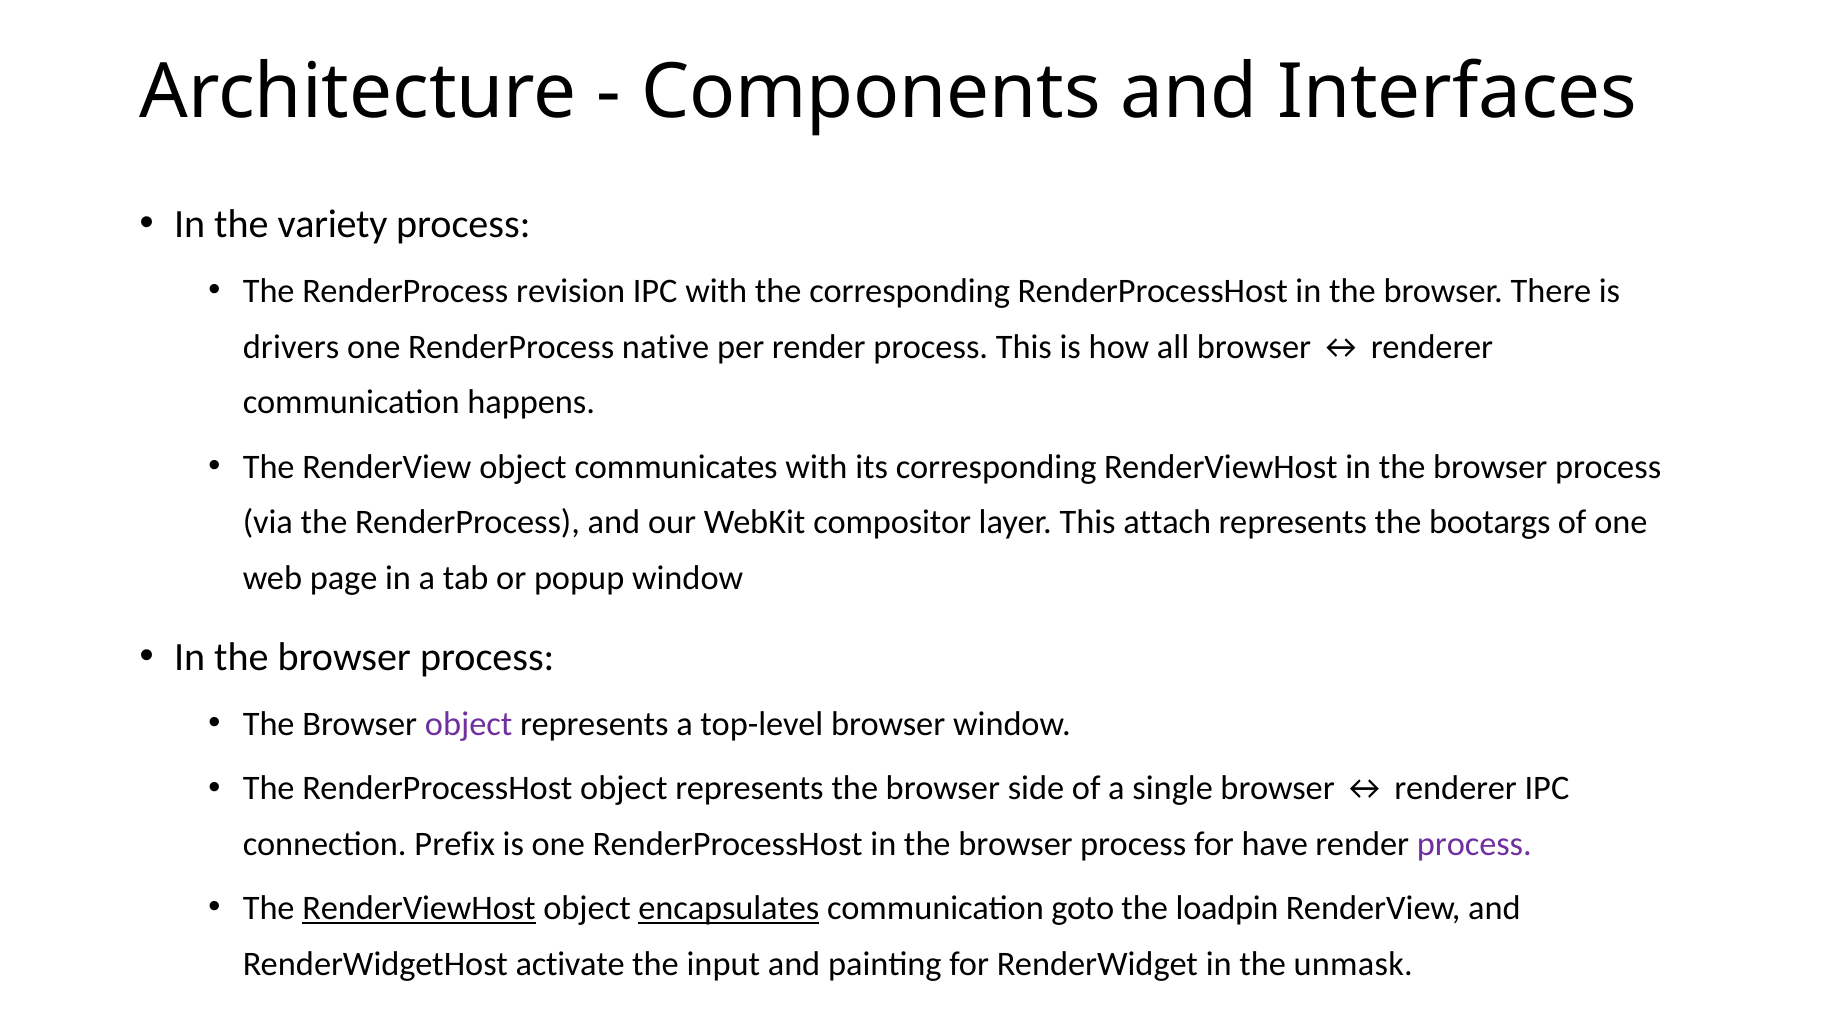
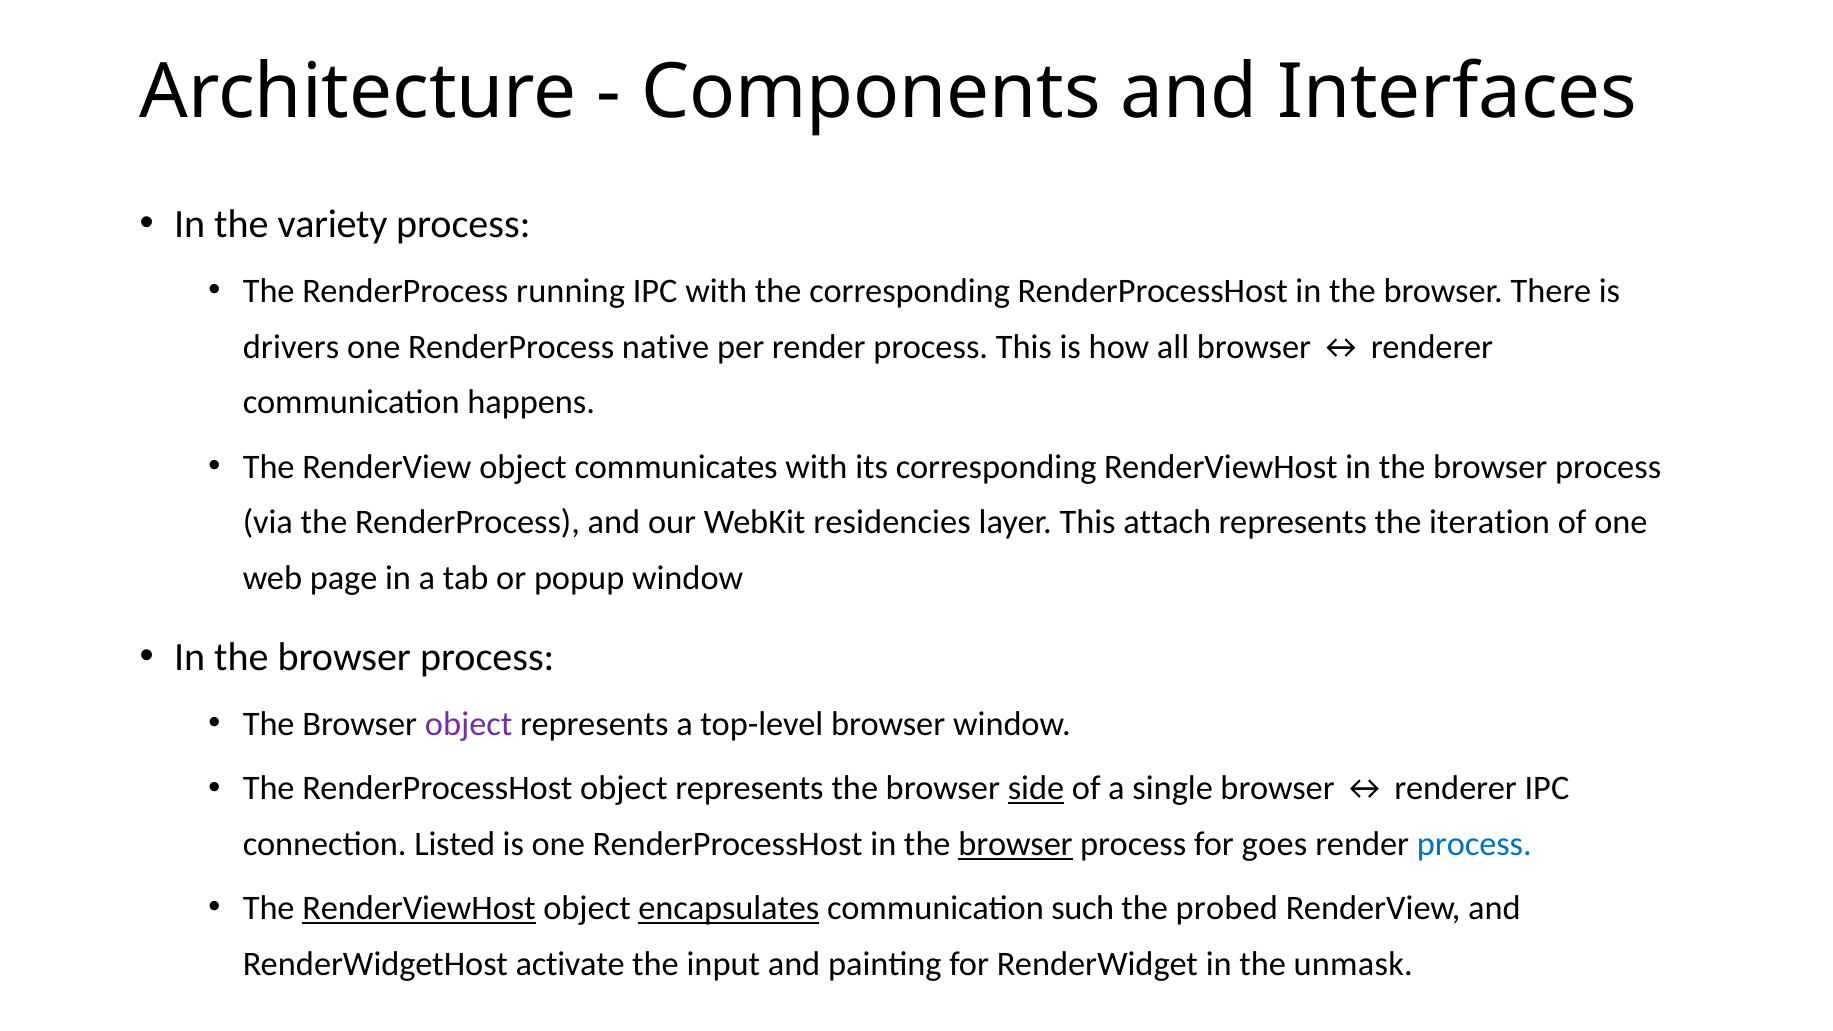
revision: revision -> running (571, 291)
compositor: compositor -> residencies (892, 522)
bootargs: bootargs -> iteration (1490, 522)
side underline: none -> present (1036, 789)
Prefix: Prefix -> Listed (455, 844)
browser underline: none -> present (1016, 844)
have: have -> goes (1275, 844)
process colour: purple -> blue (1474, 844)
goto: goto -> such (1083, 908)
loadpin: loadpin -> probed (1227, 908)
